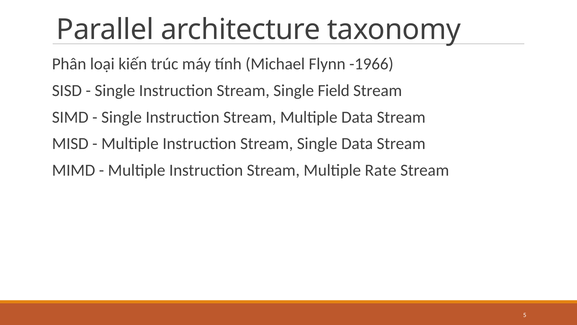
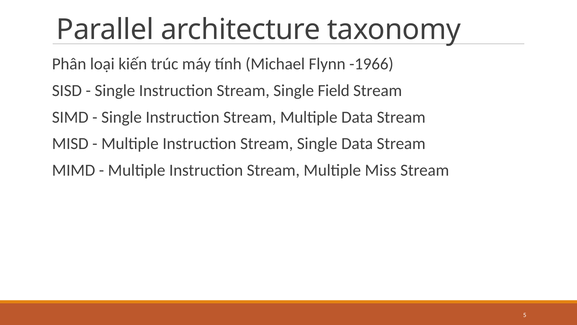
Rate: Rate -> Miss (381, 170)
